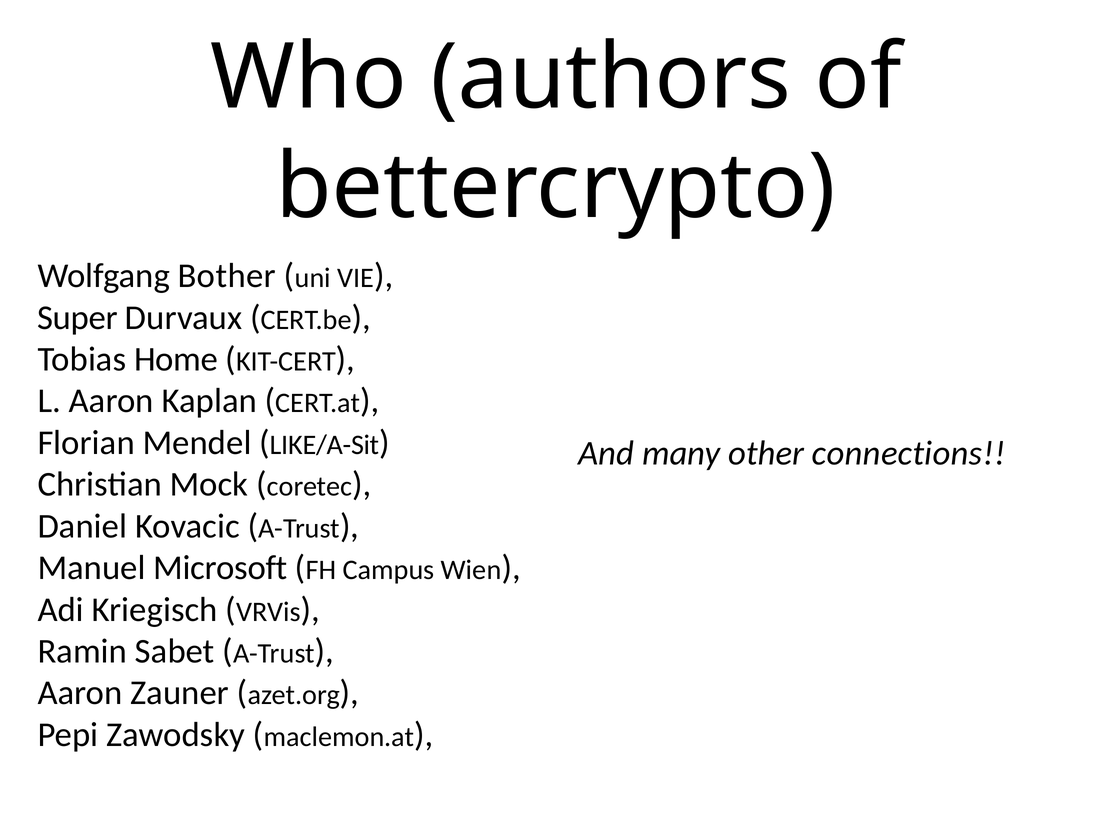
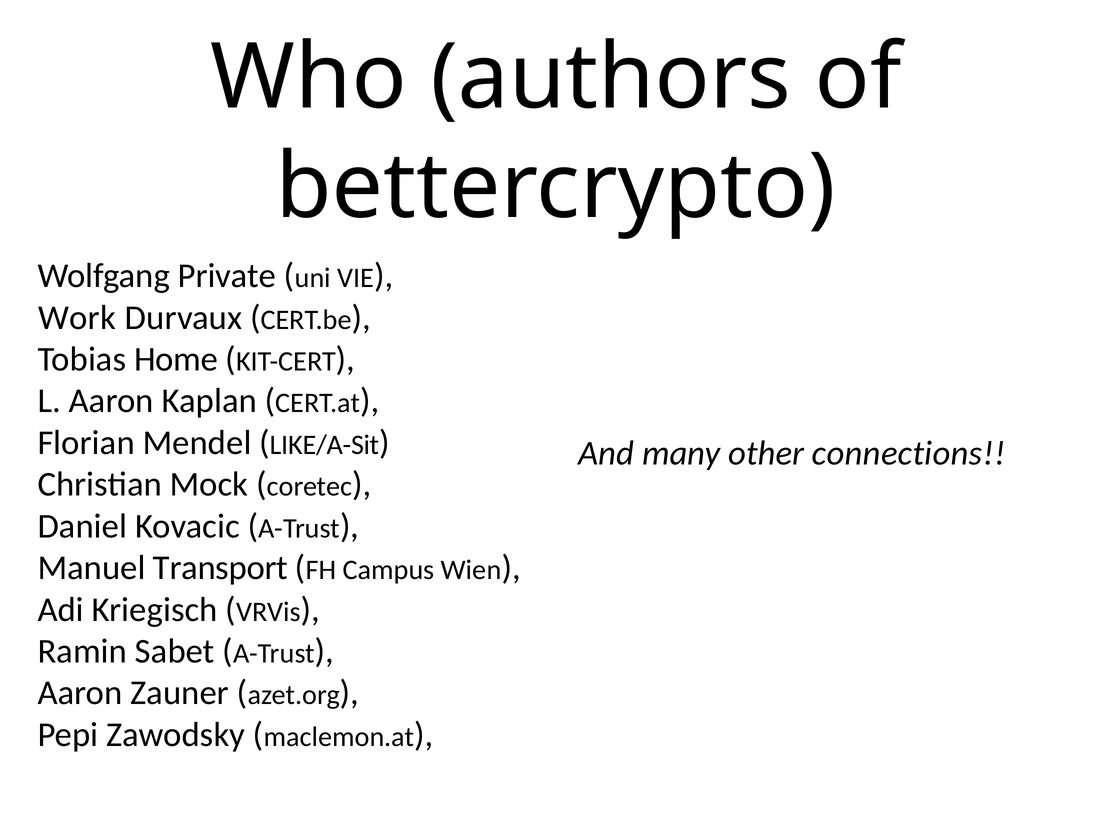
Bother: Bother -> Private (227, 276)
Super: Super -> Work (77, 318)
Microsoft: Microsoft -> Transport (220, 568)
